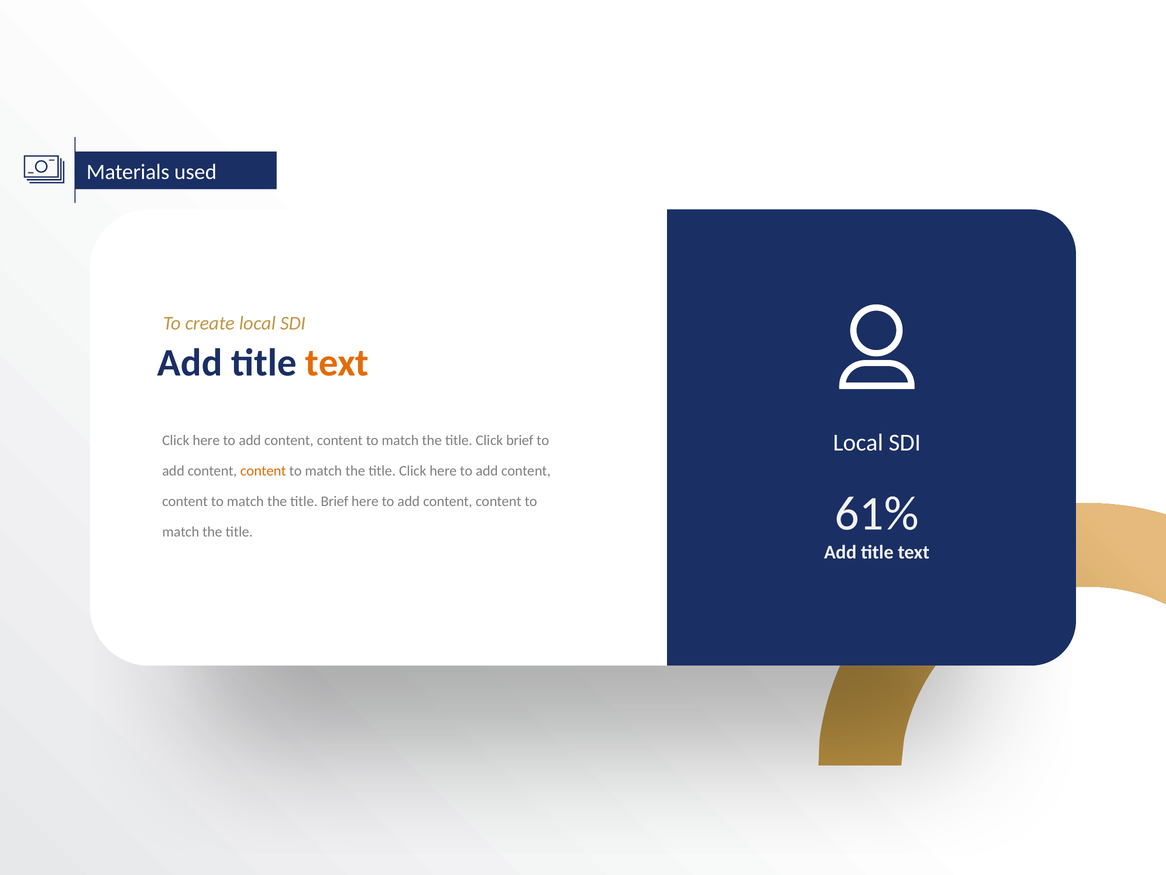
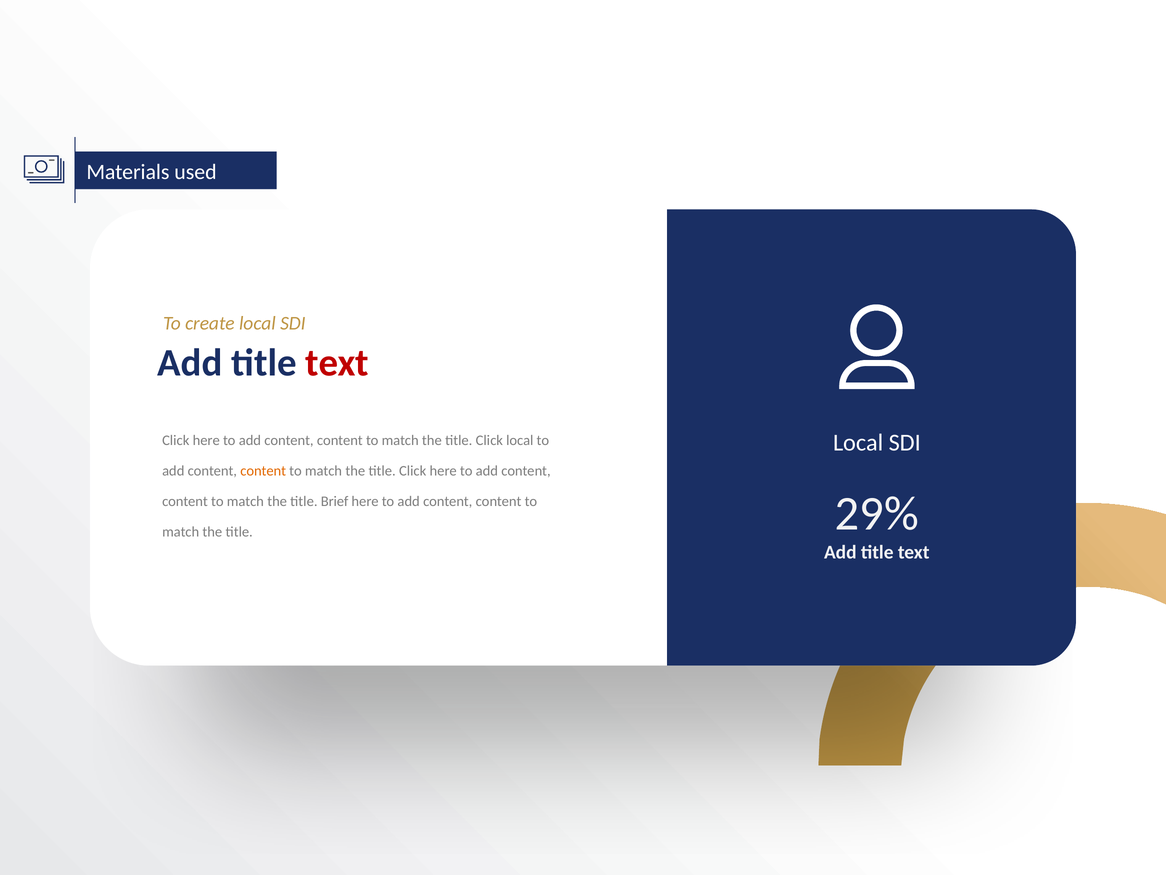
text colour: orange -> red (337, 363)
Click brief: brief -> local (520, 440)
61%: 61% -> 29% (877, 513)
